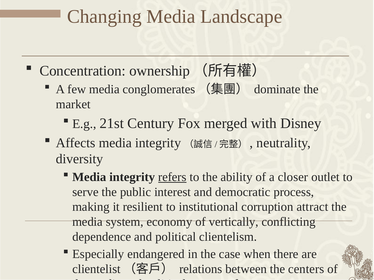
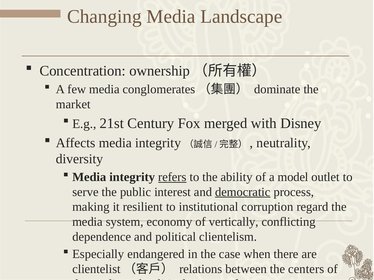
closer: closer -> model (293, 177)
democratic underline: none -> present (243, 192)
attract: attract -> regard (312, 207)
